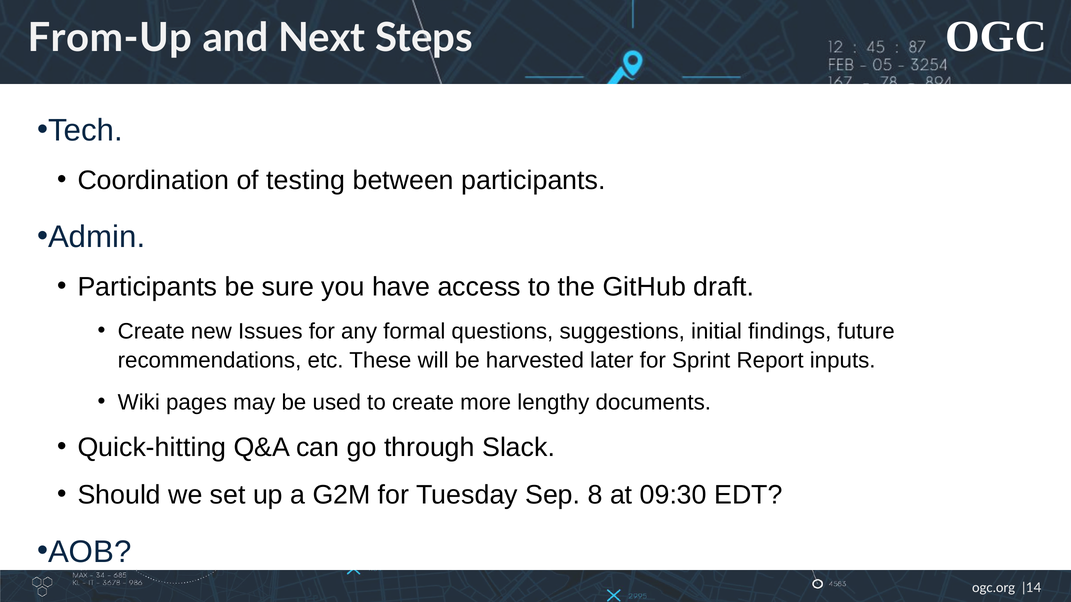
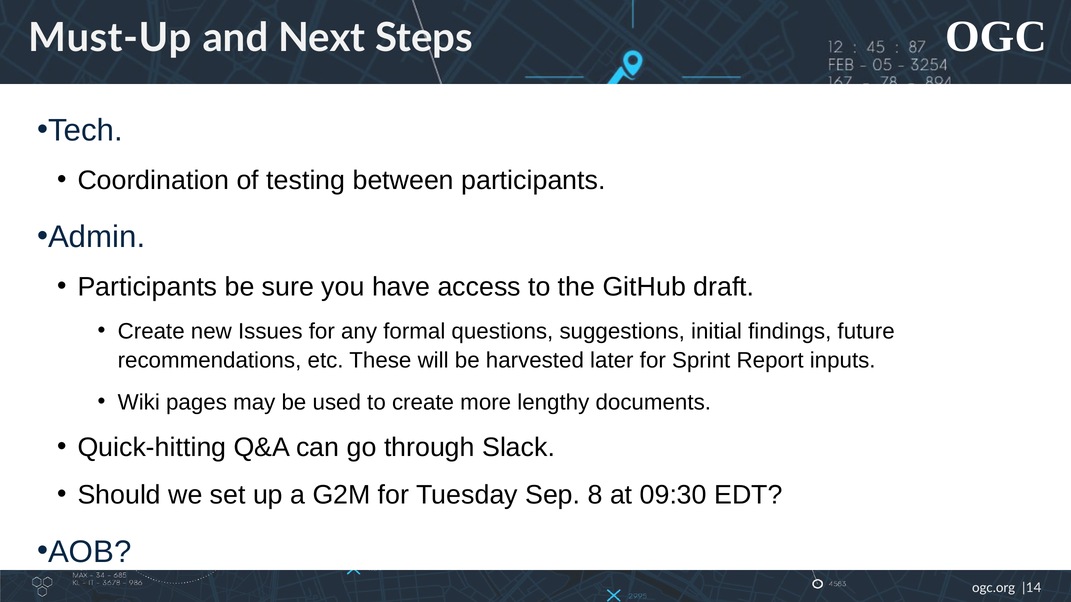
From-Up: From-Up -> Must-Up (110, 38)
